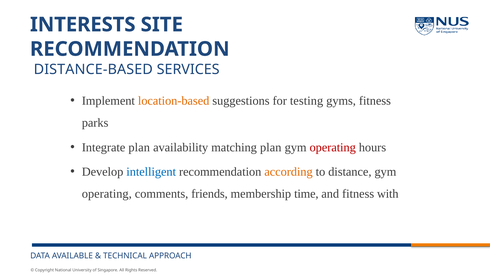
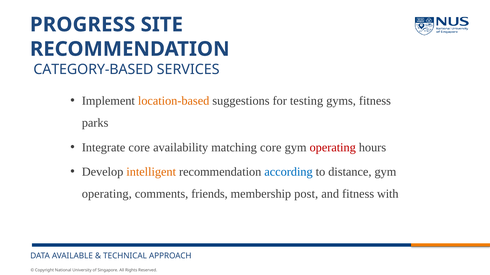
INTERESTS: INTERESTS -> PROGRESS (83, 25)
DISTANCE-BASED: DISTANCE-BASED -> CATEGORY-BASED (93, 70)
Integrate plan: plan -> core (139, 148)
matching plan: plan -> core (271, 148)
intelligent colour: blue -> orange (151, 172)
according colour: orange -> blue (289, 172)
time: time -> post (306, 194)
